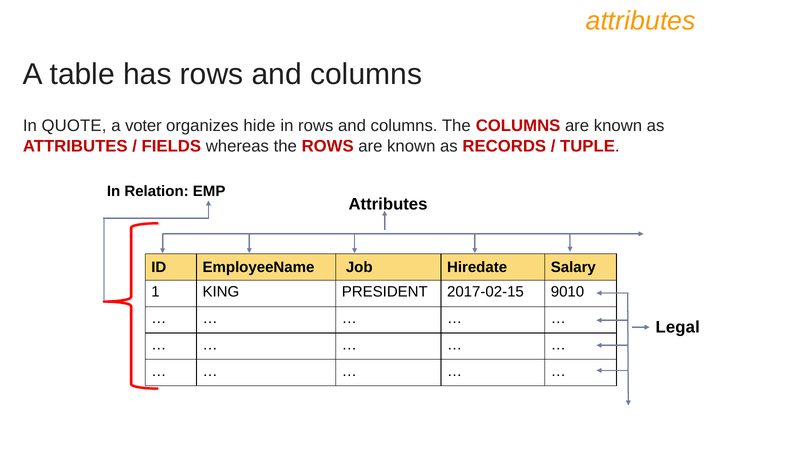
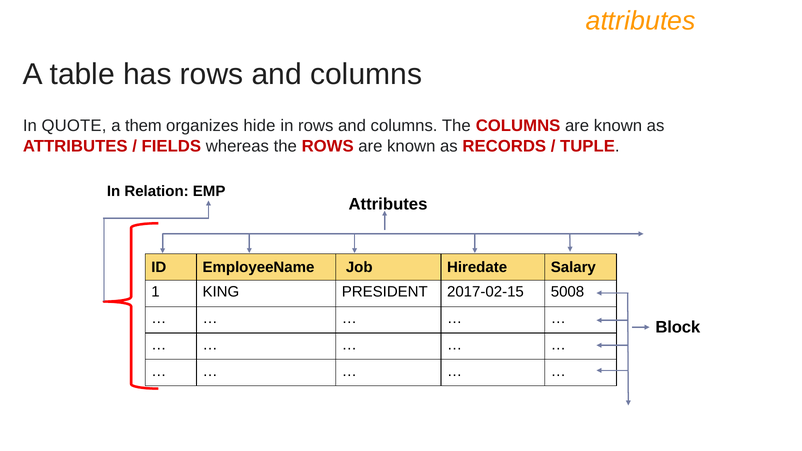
voter: voter -> them (143, 126)
9010: 9010 -> 5008 (567, 292)
Legal: Legal -> Block (678, 327)
